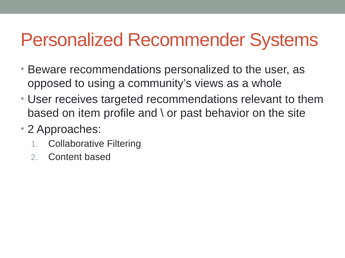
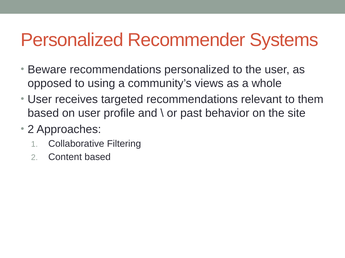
on item: item -> user (89, 114)
